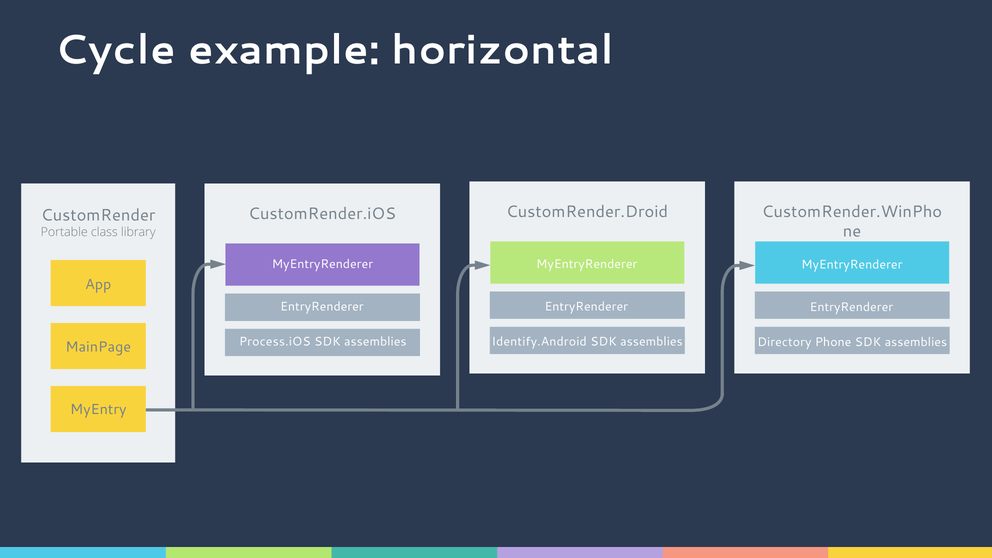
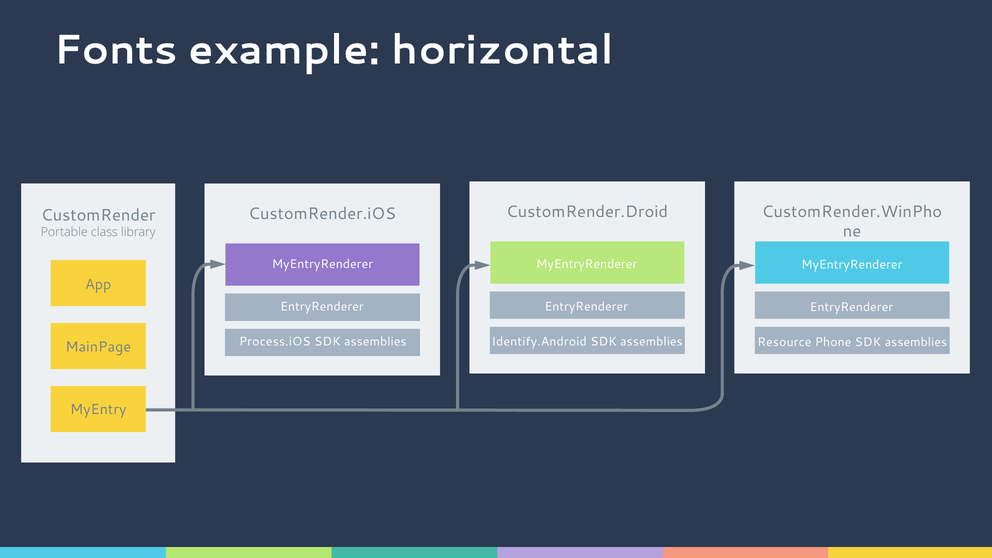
Cycle: Cycle -> Fonts (116, 50)
Directory: Directory -> Resource (784, 342)
